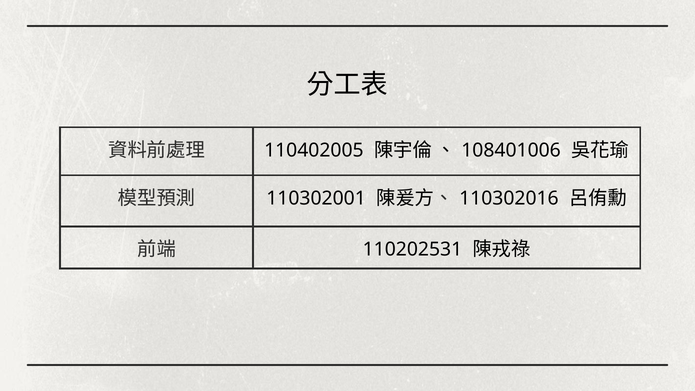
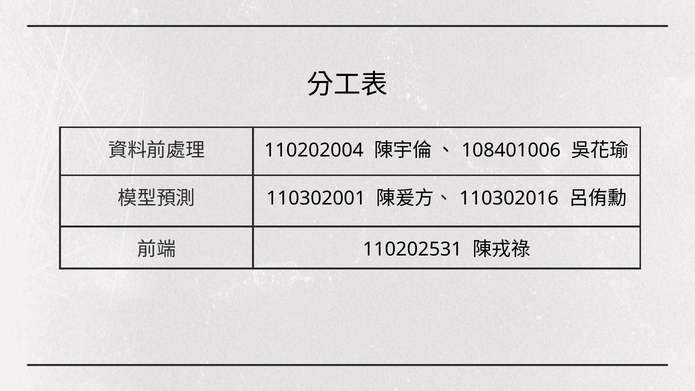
110402005: 110402005 -> 110202004 (314, 150)
